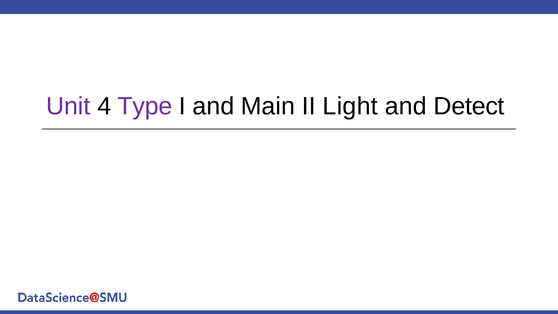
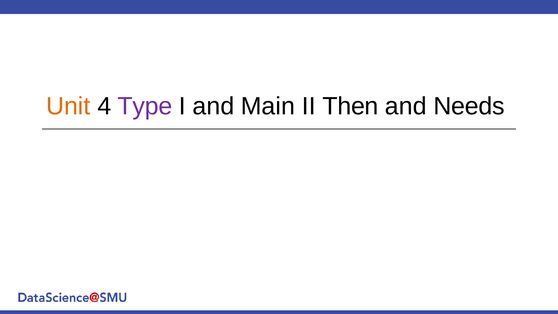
Unit colour: purple -> orange (68, 106)
Light: Light -> Then (350, 106)
Detect: Detect -> Needs (469, 106)
